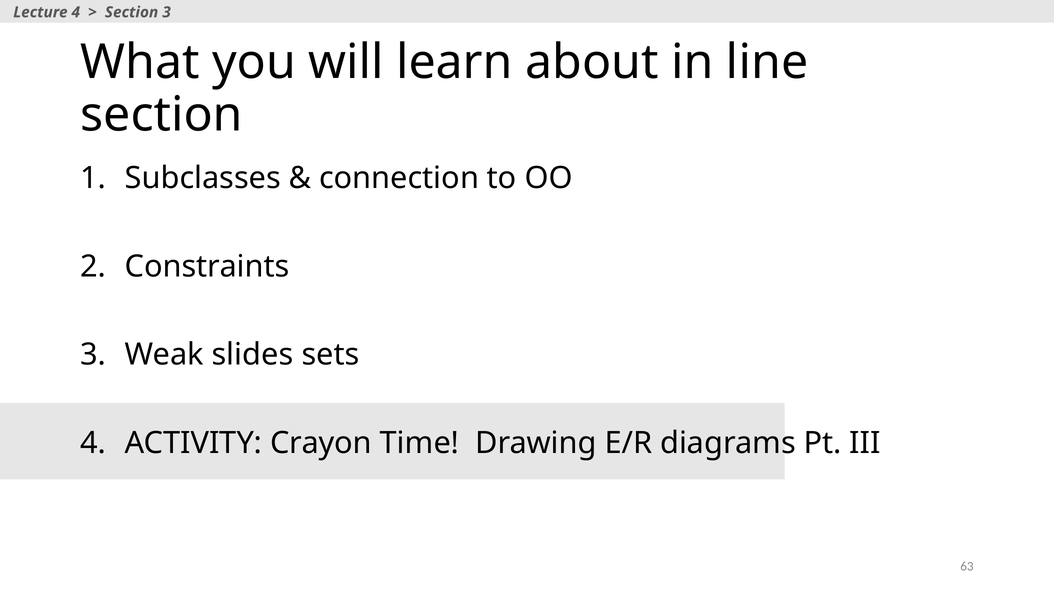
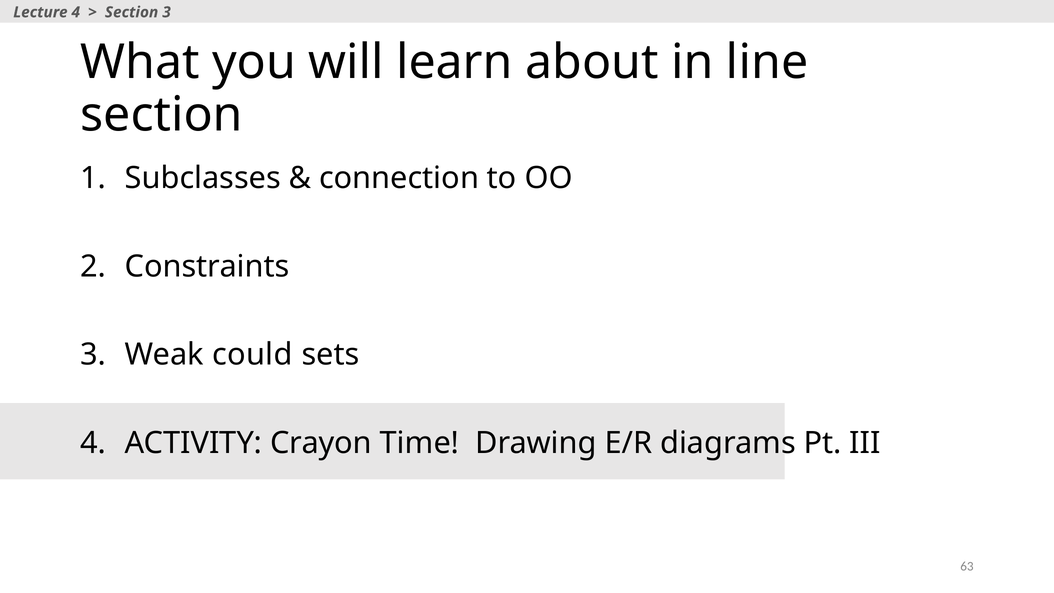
slides: slides -> could (252, 355)
